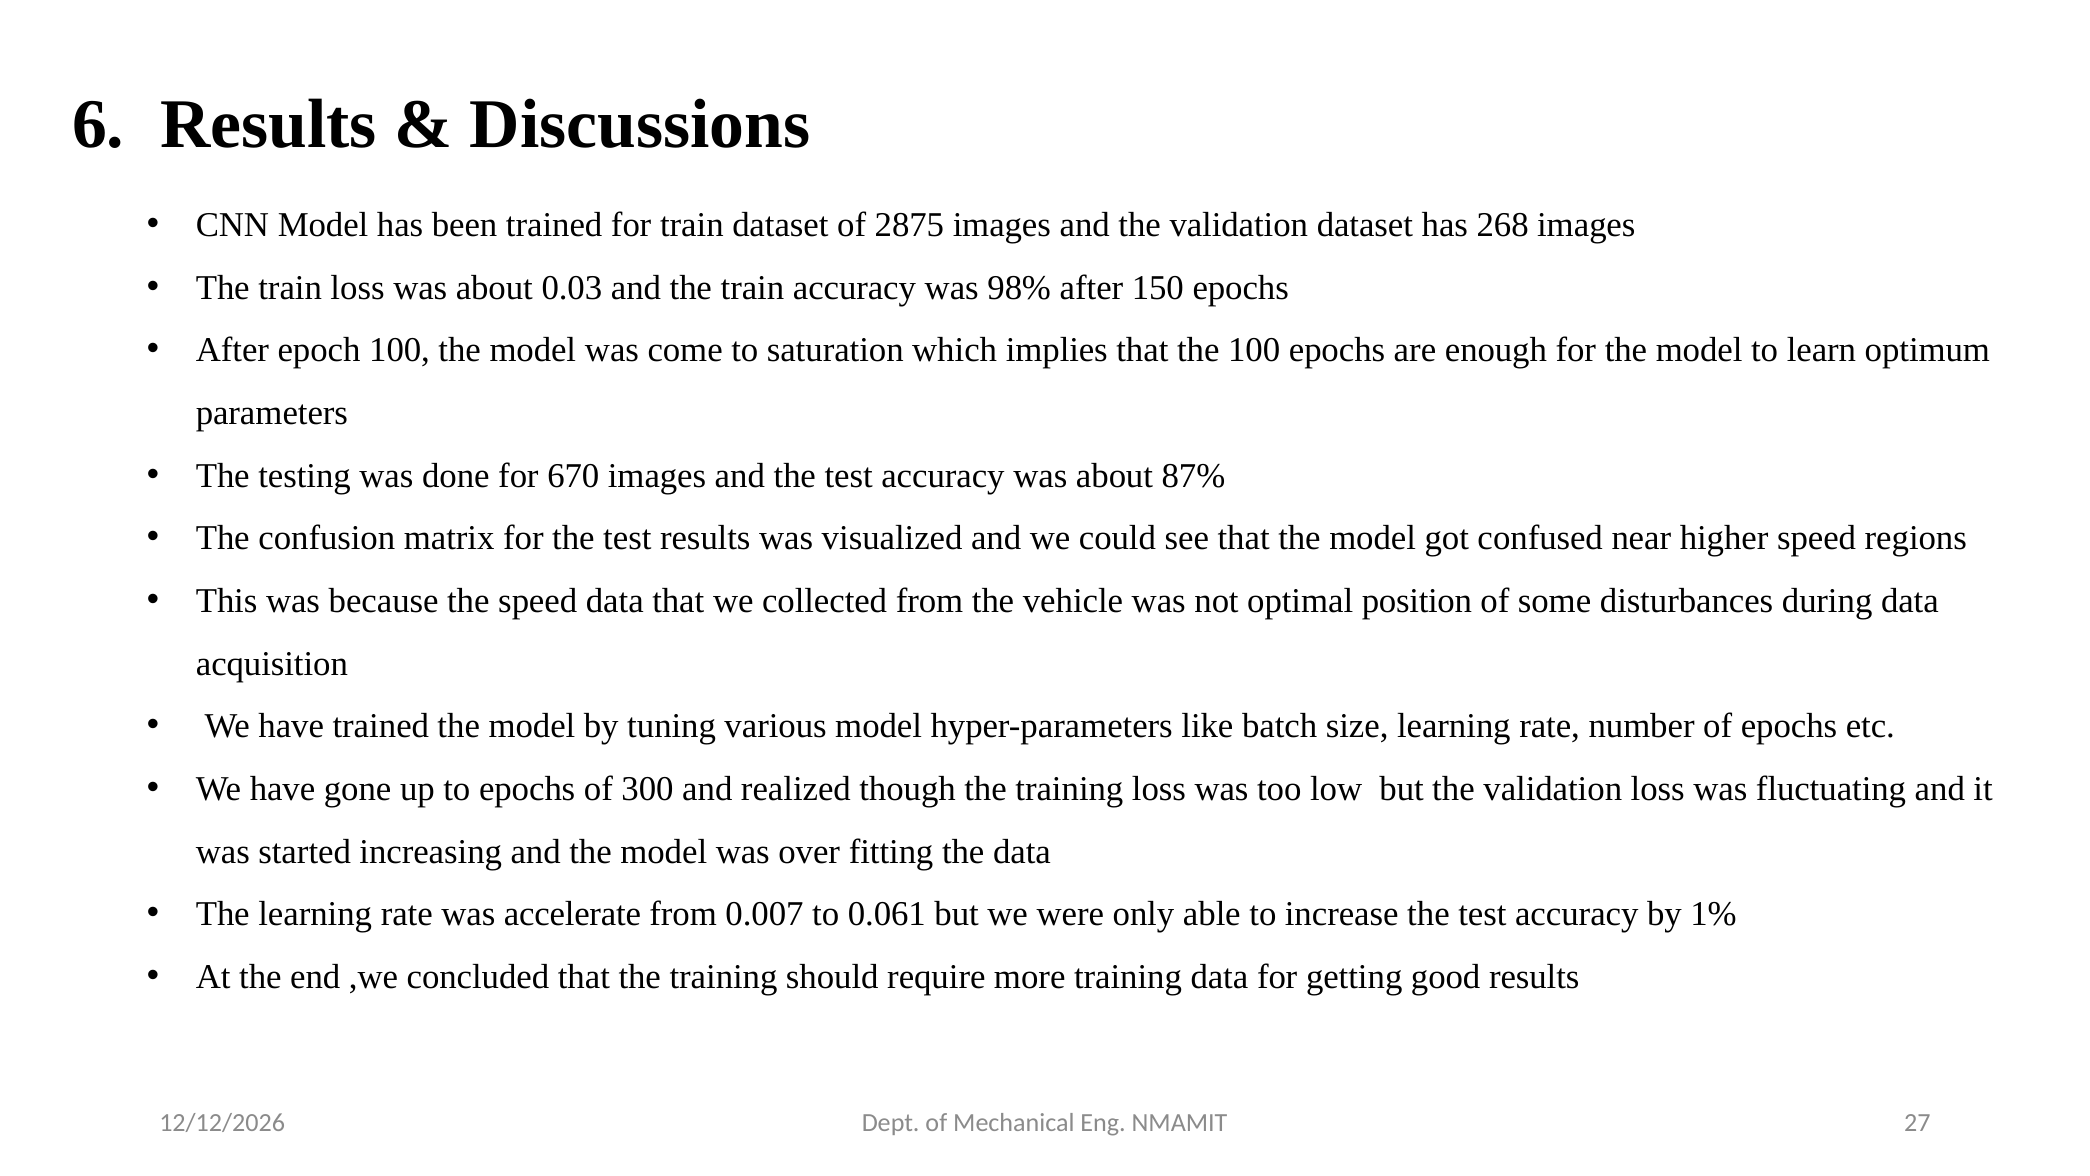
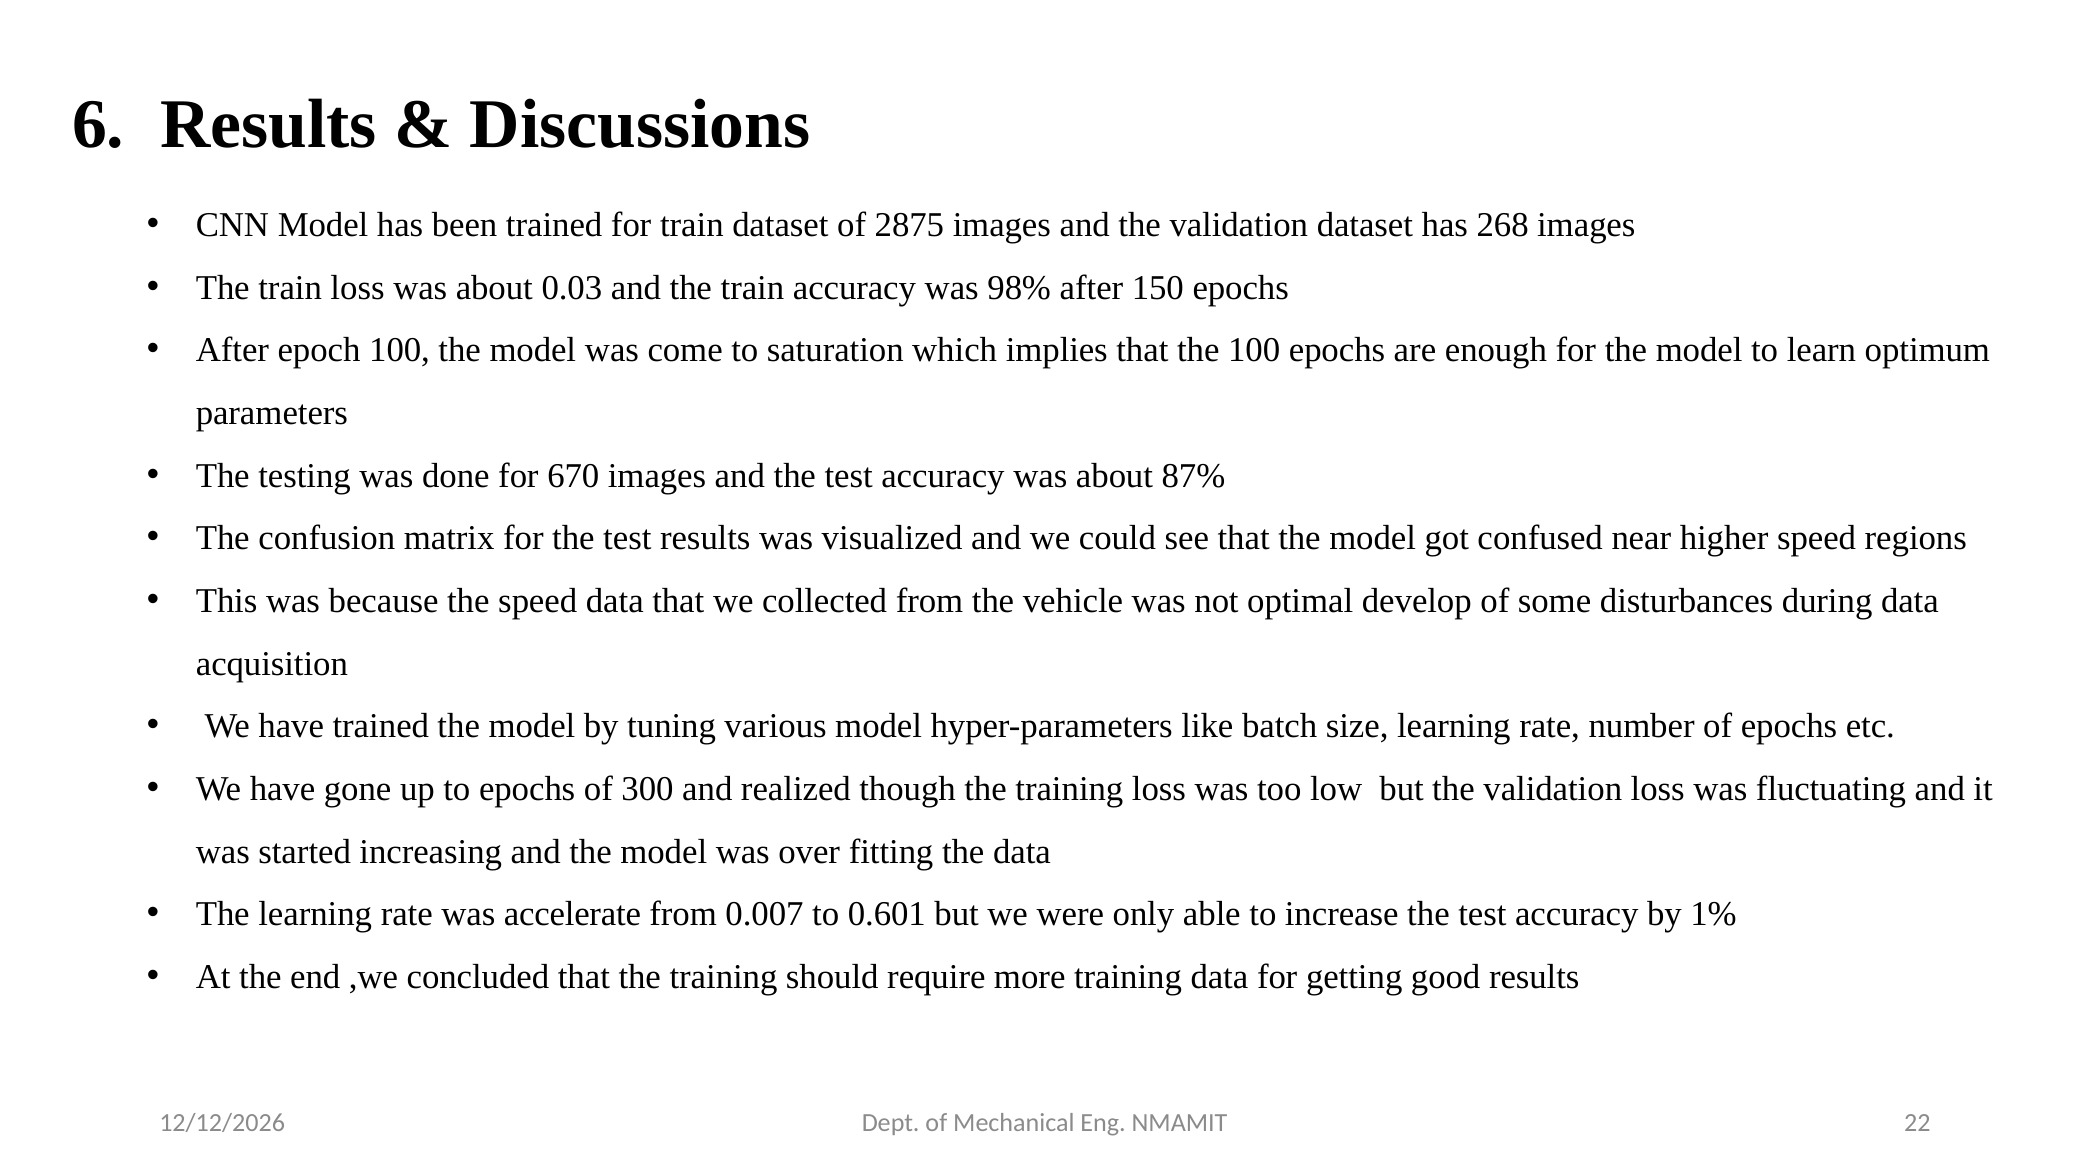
position: position -> develop (1417, 601)
0.061: 0.061 -> 0.601 (887, 914)
27: 27 -> 22 (1917, 1122)
